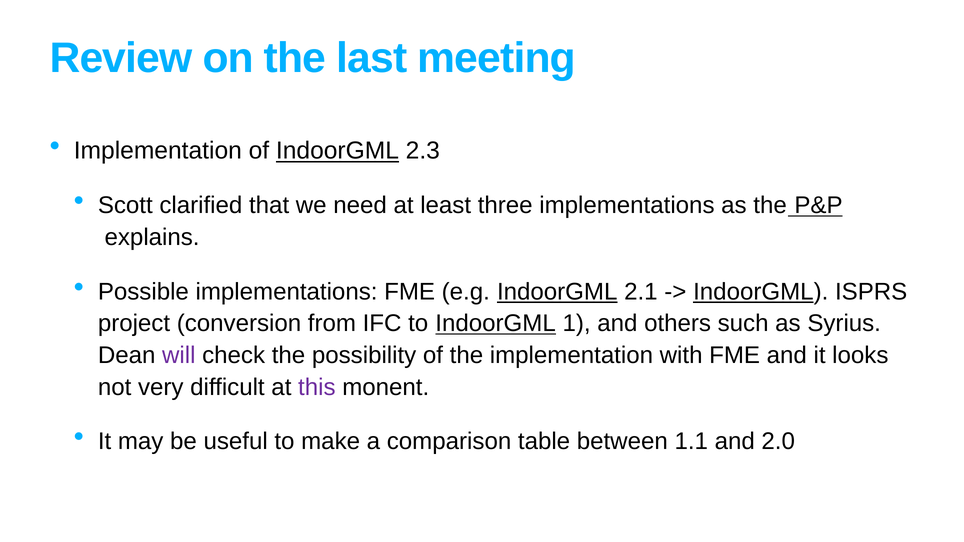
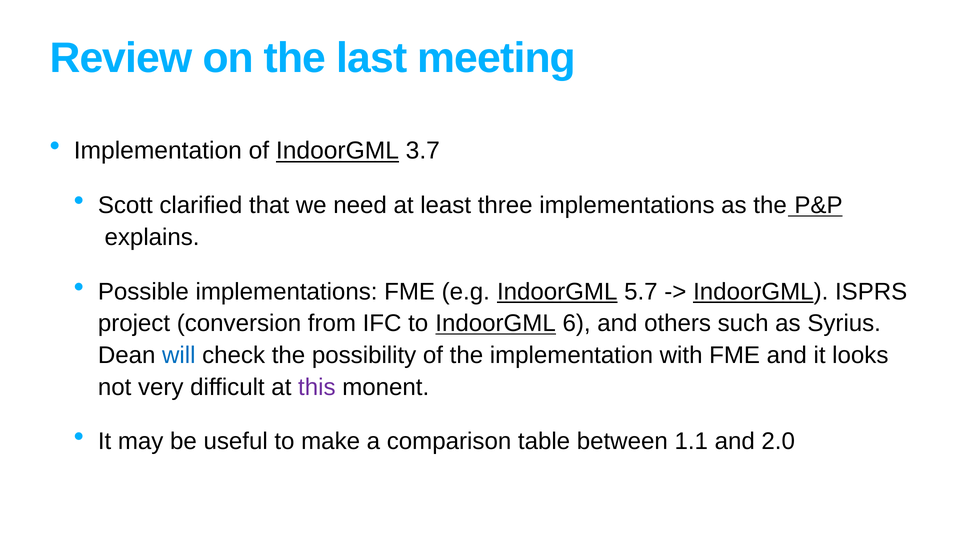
2.3: 2.3 -> 3.7 (423, 151)
2.1: 2.1 -> 5.7 (641, 292)
1: 1 -> 6 (577, 324)
will colour: purple -> blue (179, 355)
